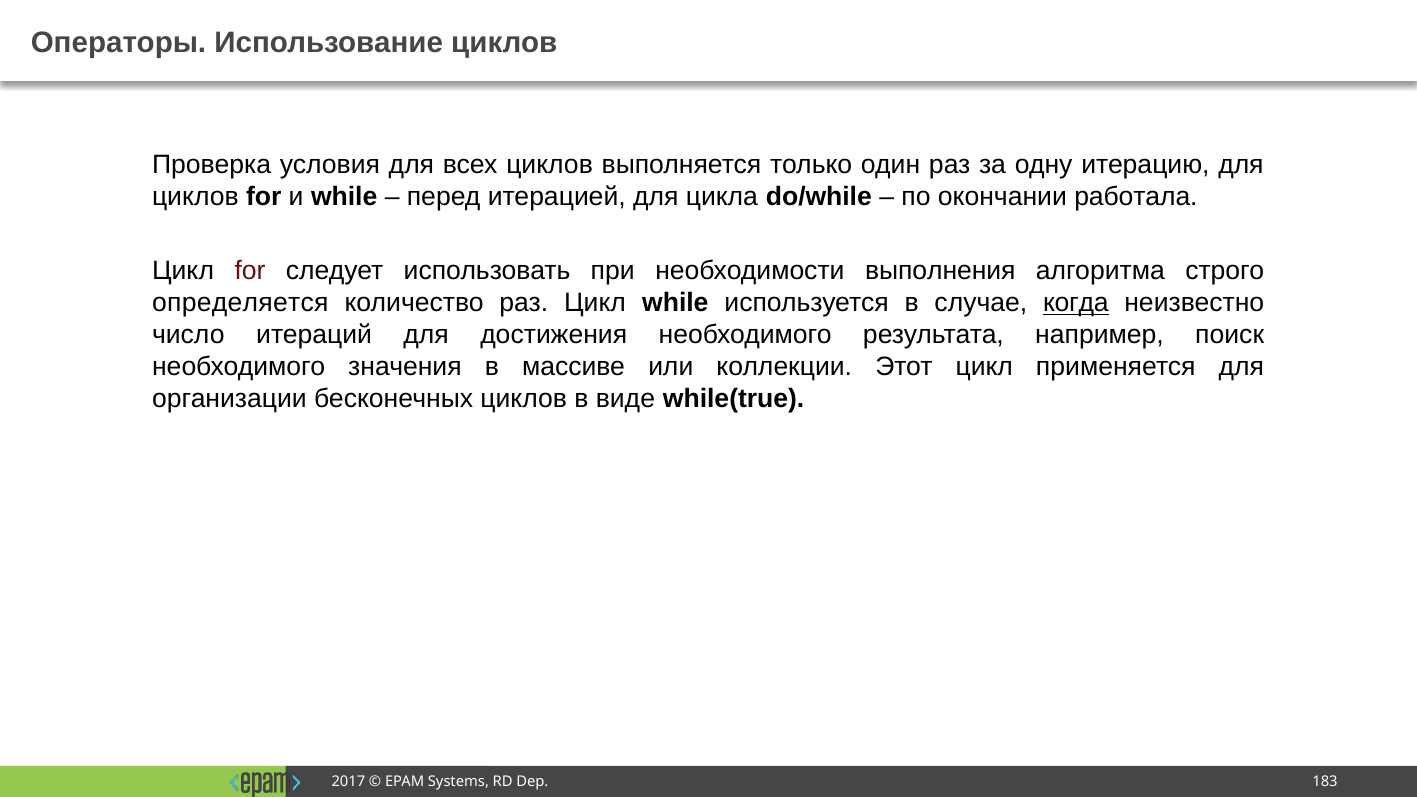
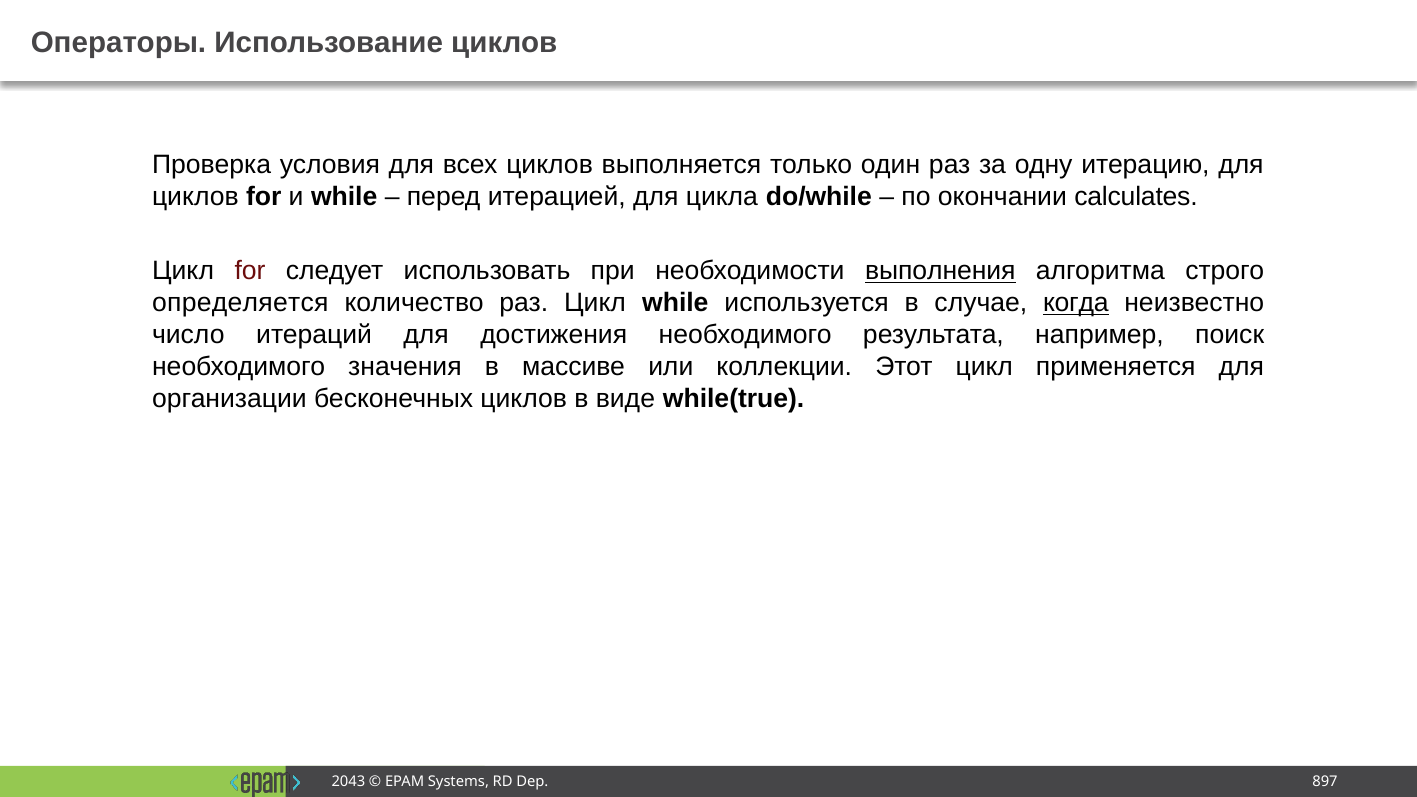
работала: работала -> calculates (1136, 197)
выполнения underline: none -> present (940, 271)
2017: 2017 -> 2043 (348, 781)
183: 183 -> 897 (1325, 781)
